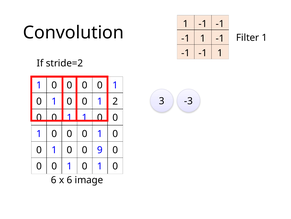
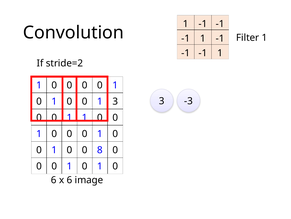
0 1 2: 2 -> 3 (115, 101)
9: 9 -> 8 (100, 150)
